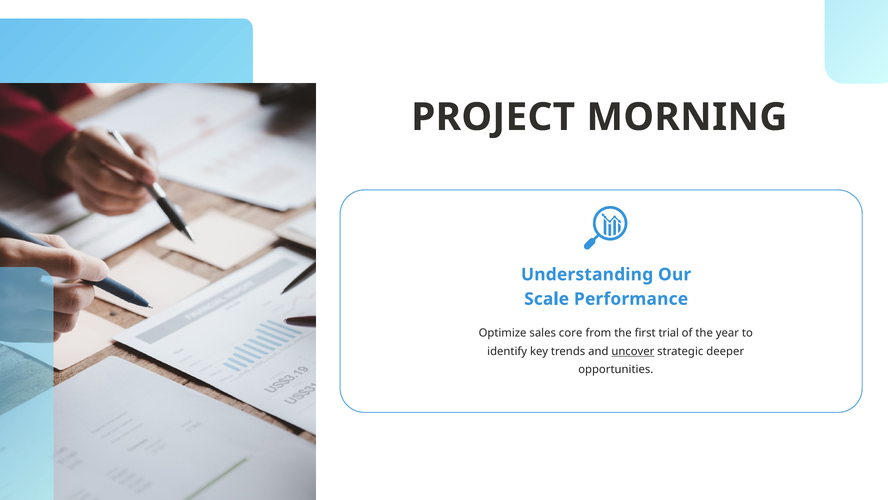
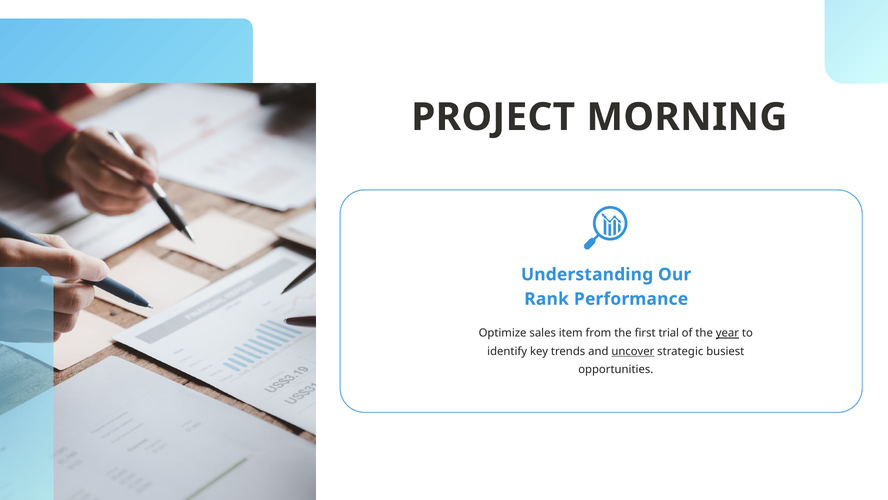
Scale: Scale -> Rank (547, 299)
core: core -> item (571, 333)
year underline: none -> present (727, 333)
deeper: deeper -> busiest (725, 351)
